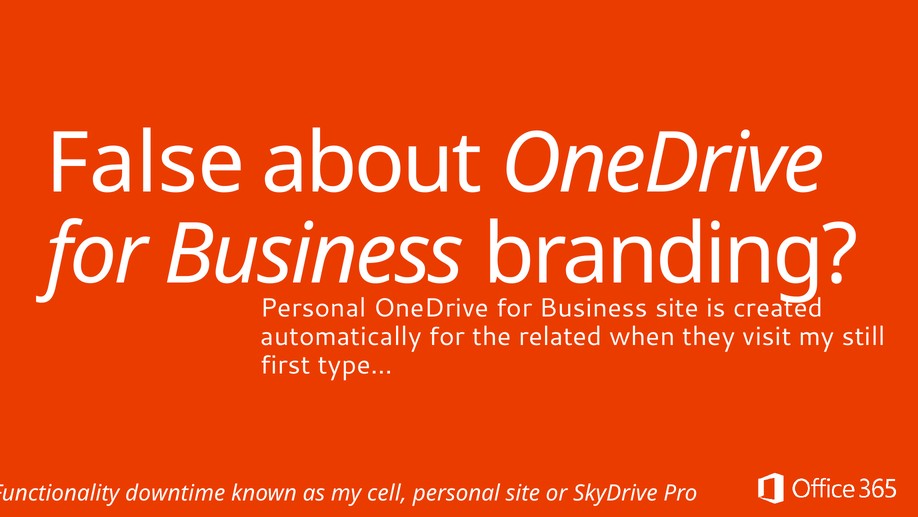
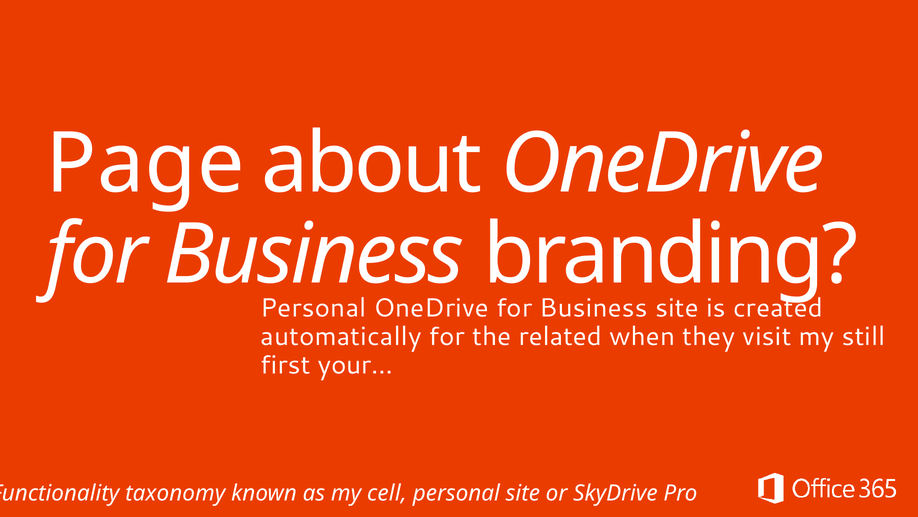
False: False -> Page (145, 164)
type…: type… -> your… (356, 365)
downtime: downtime -> taxonomy (175, 493)
